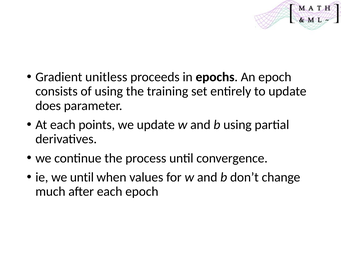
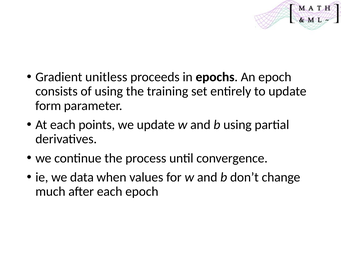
does: does -> form (48, 106)
we until: until -> data (82, 177)
